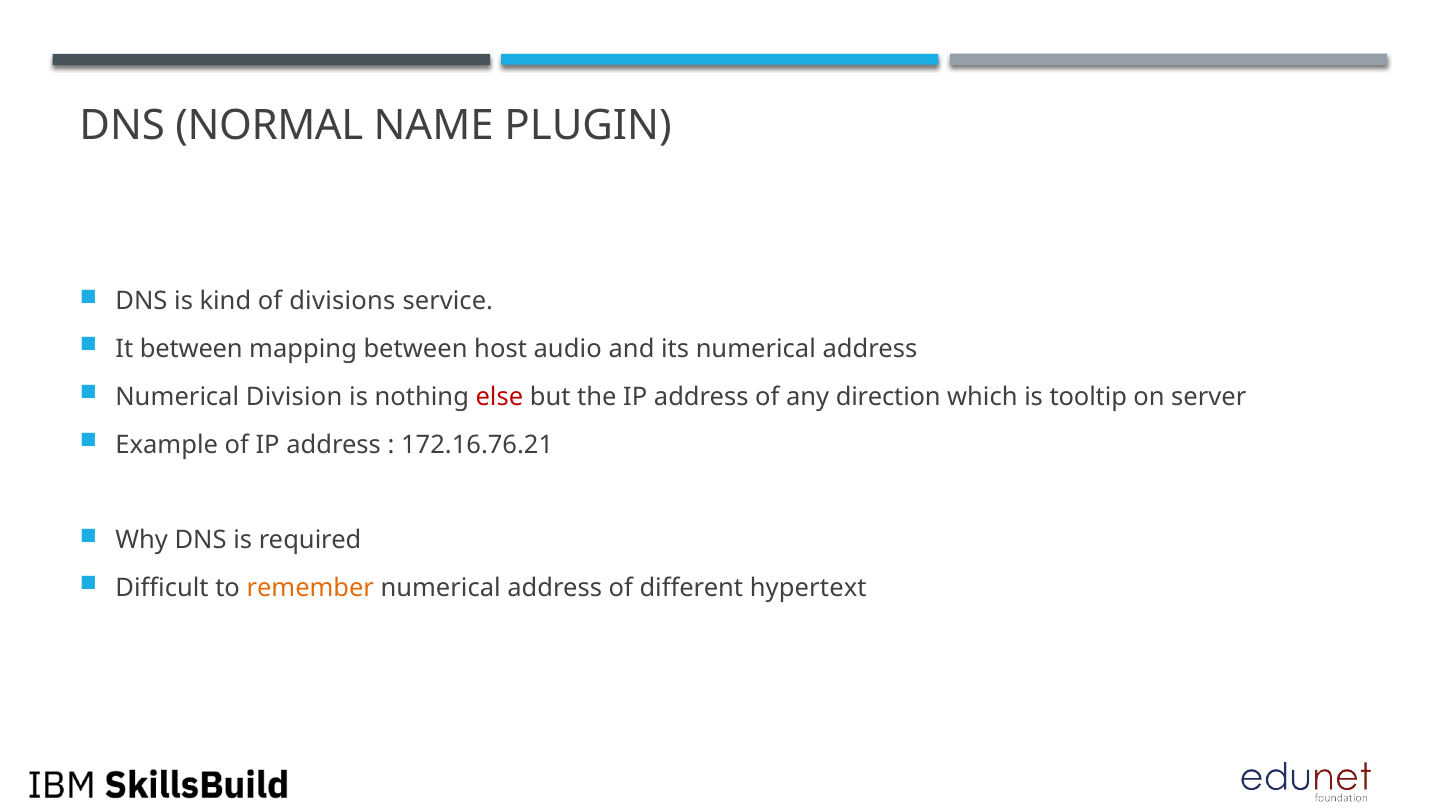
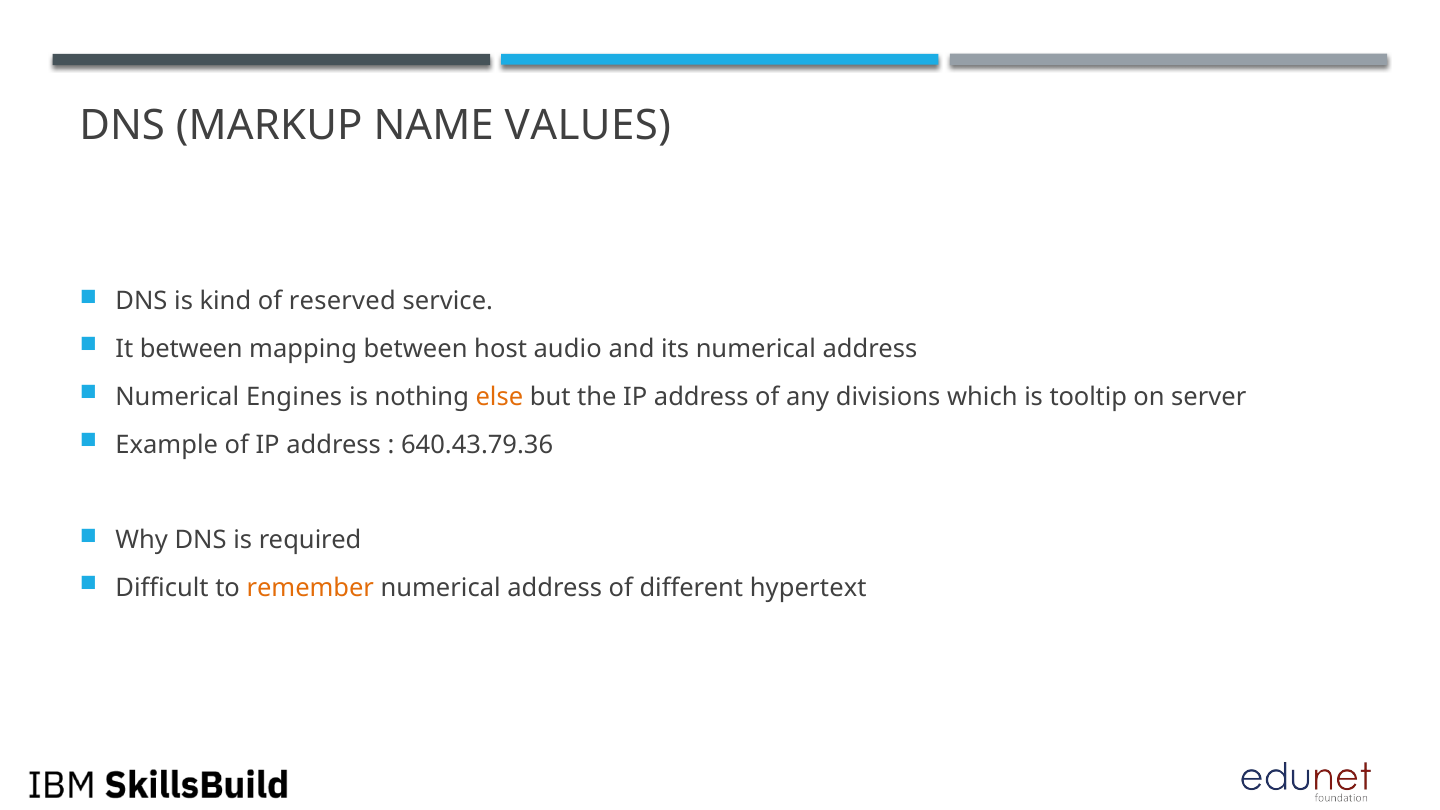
NORMAL: NORMAL -> MARKUP (269, 126)
PLUGIN: PLUGIN -> VALUES (588, 126)
divisions: divisions -> reserved (342, 301)
Division: Division -> Engines (294, 397)
else colour: red -> orange (499, 397)
direction: direction -> divisions (888, 397)
172.16.76.21: 172.16.76.21 -> 640.43.79.36 (477, 445)
